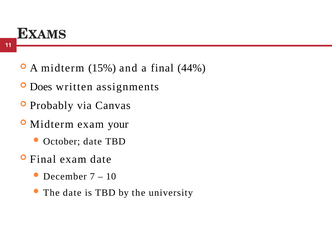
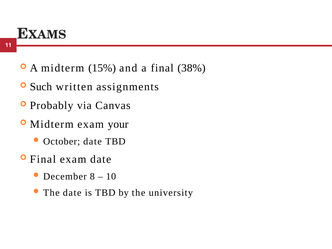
44%: 44% -> 38% (192, 68)
Does: Does -> Such (41, 87)
7: 7 -> 8 (92, 176)
